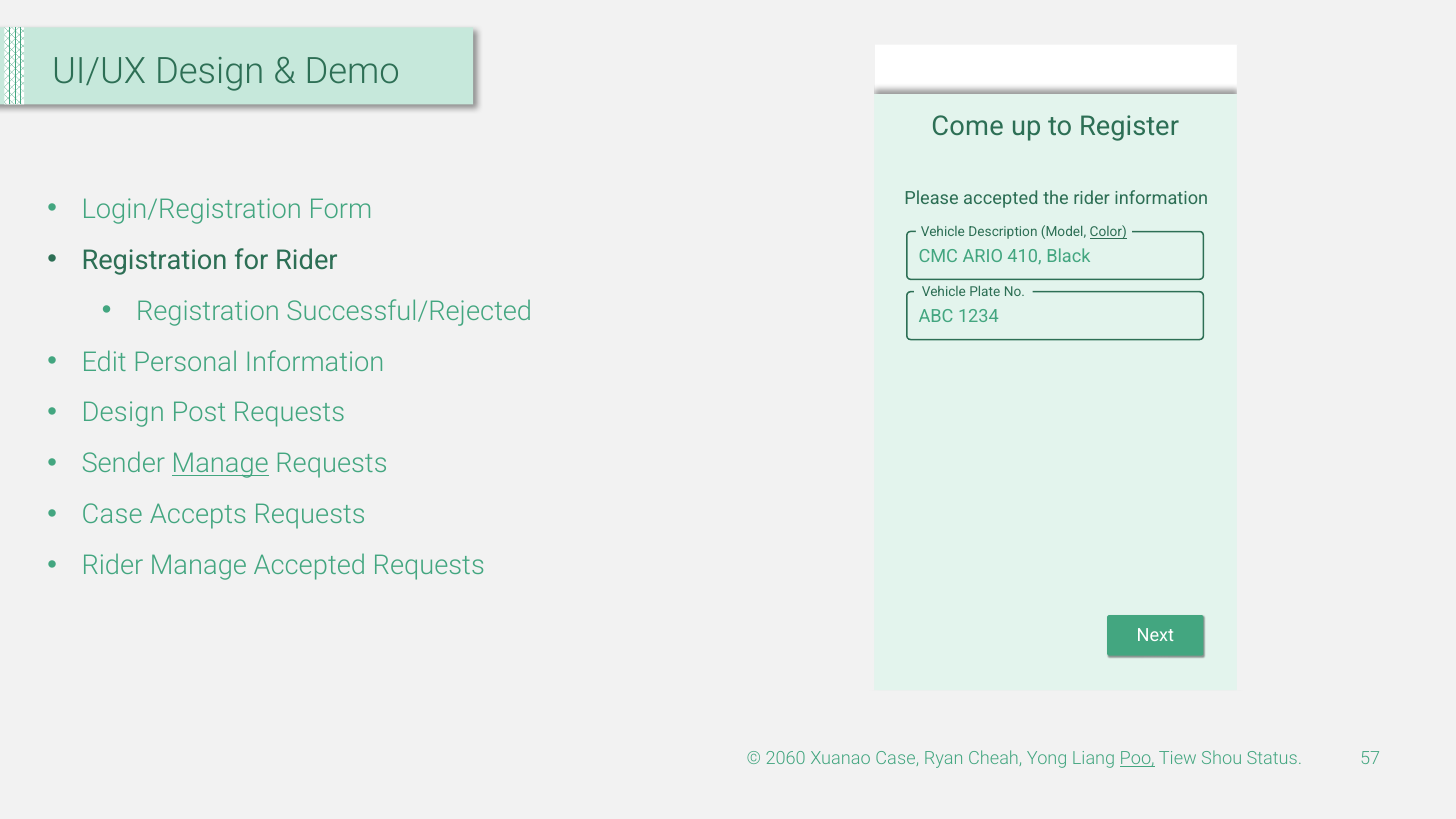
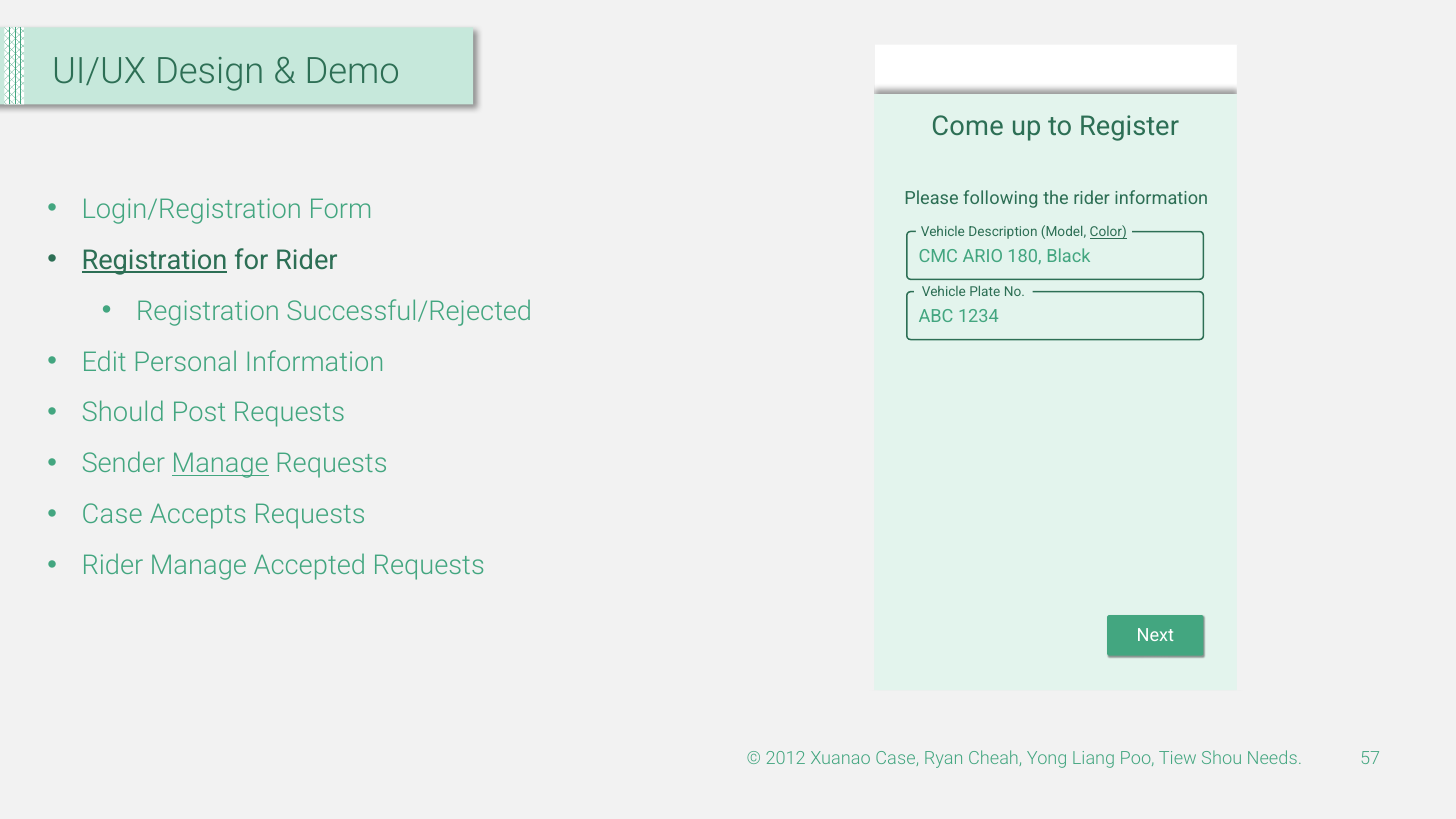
Please accepted: accepted -> following (1001, 199)
Registration underline: none -> present (154, 260)
410: 410 -> 180 (1025, 257)
Design: Design -> Should (123, 413)
2060: 2060 -> 2012 (786, 758)
Poo underline: present -> none (1137, 758)
Status: Status -> Needs (1274, 758)
